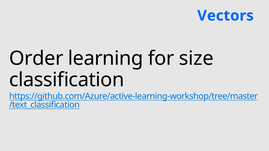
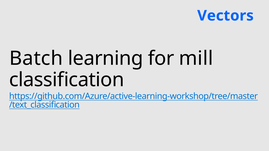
Order: Order -> Batch (36, 59)
size: size -> mill (196, 59)
